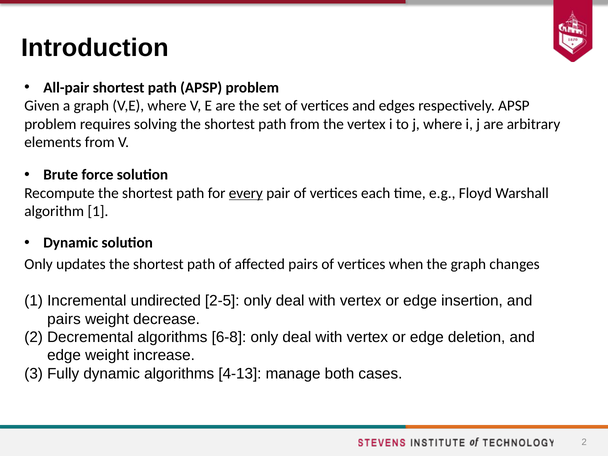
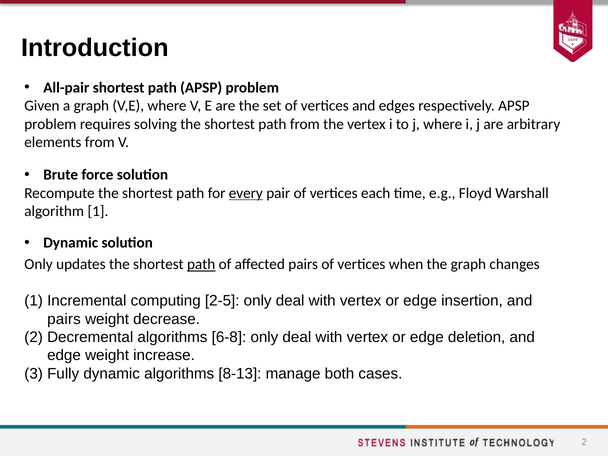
path underline: none -> present (201, 264)
undirected: undirected -> computing (166, 301)
4-13: 4-13 -> 8-13 (240, 374)
